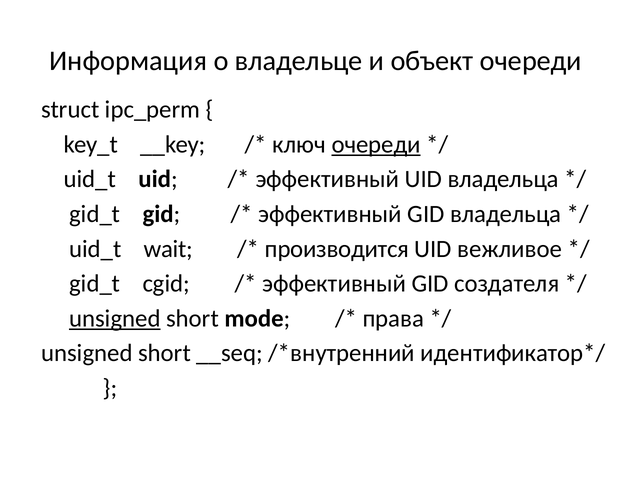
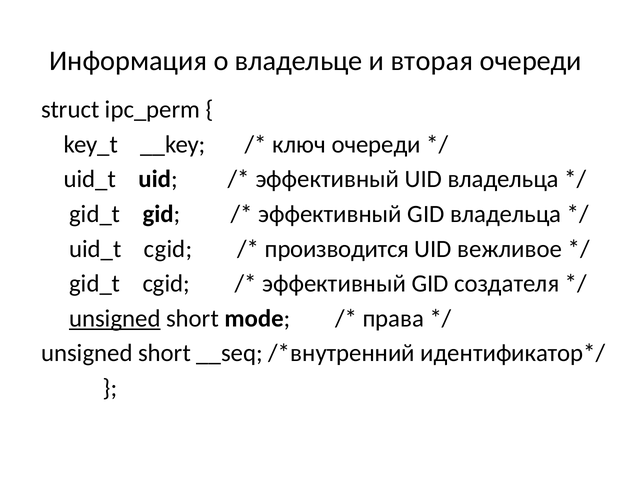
объект: объект -> вторая (432, 61)
очереди underline: present -> none (376, 144)
uid_t wait: wait -> cgid (168, 249)
